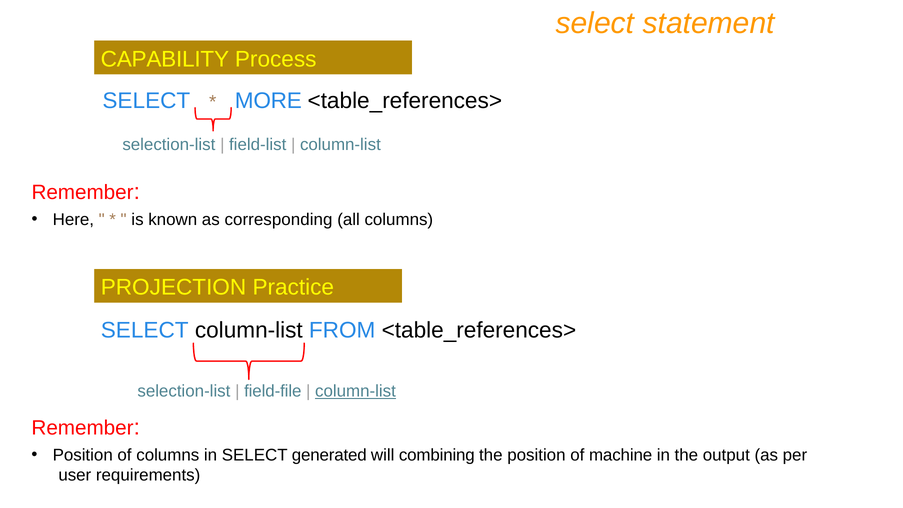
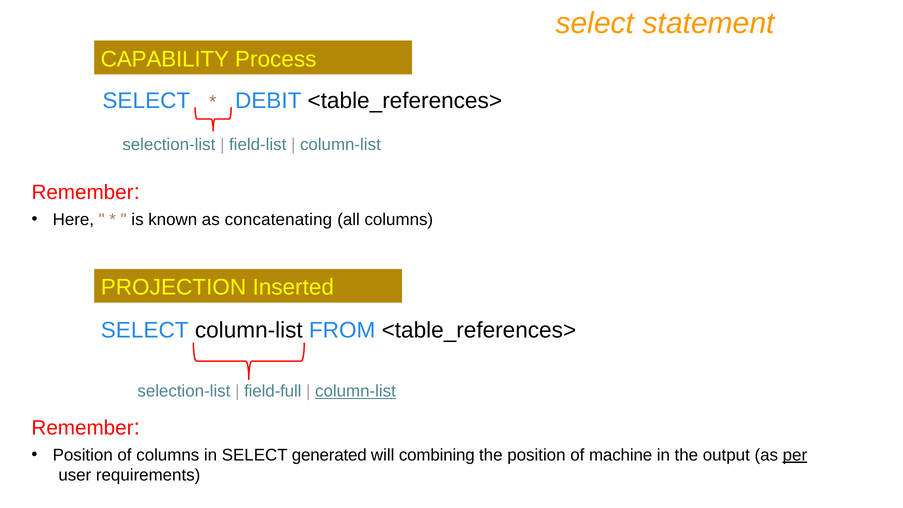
MORE: MORE -> DEBIT (268, 101)
corresponding: corresponding -> concatenating (278, 220)
Practice: Practice -> Inserted (293, 287)
field-file: field-file -> field-full (273, 391)
per underline: none -> present (795, 455)
